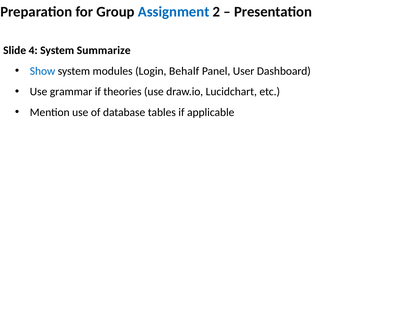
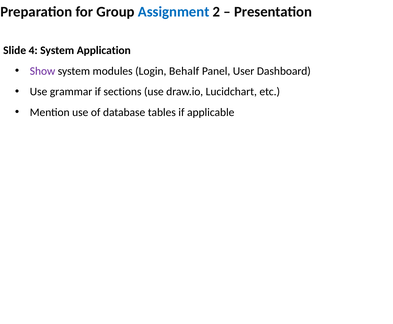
Summarize: Summarize -> Application (104, 50)
Show colour: blue -> purple (43, 71)
theories: theories -> sections (122, 92)
